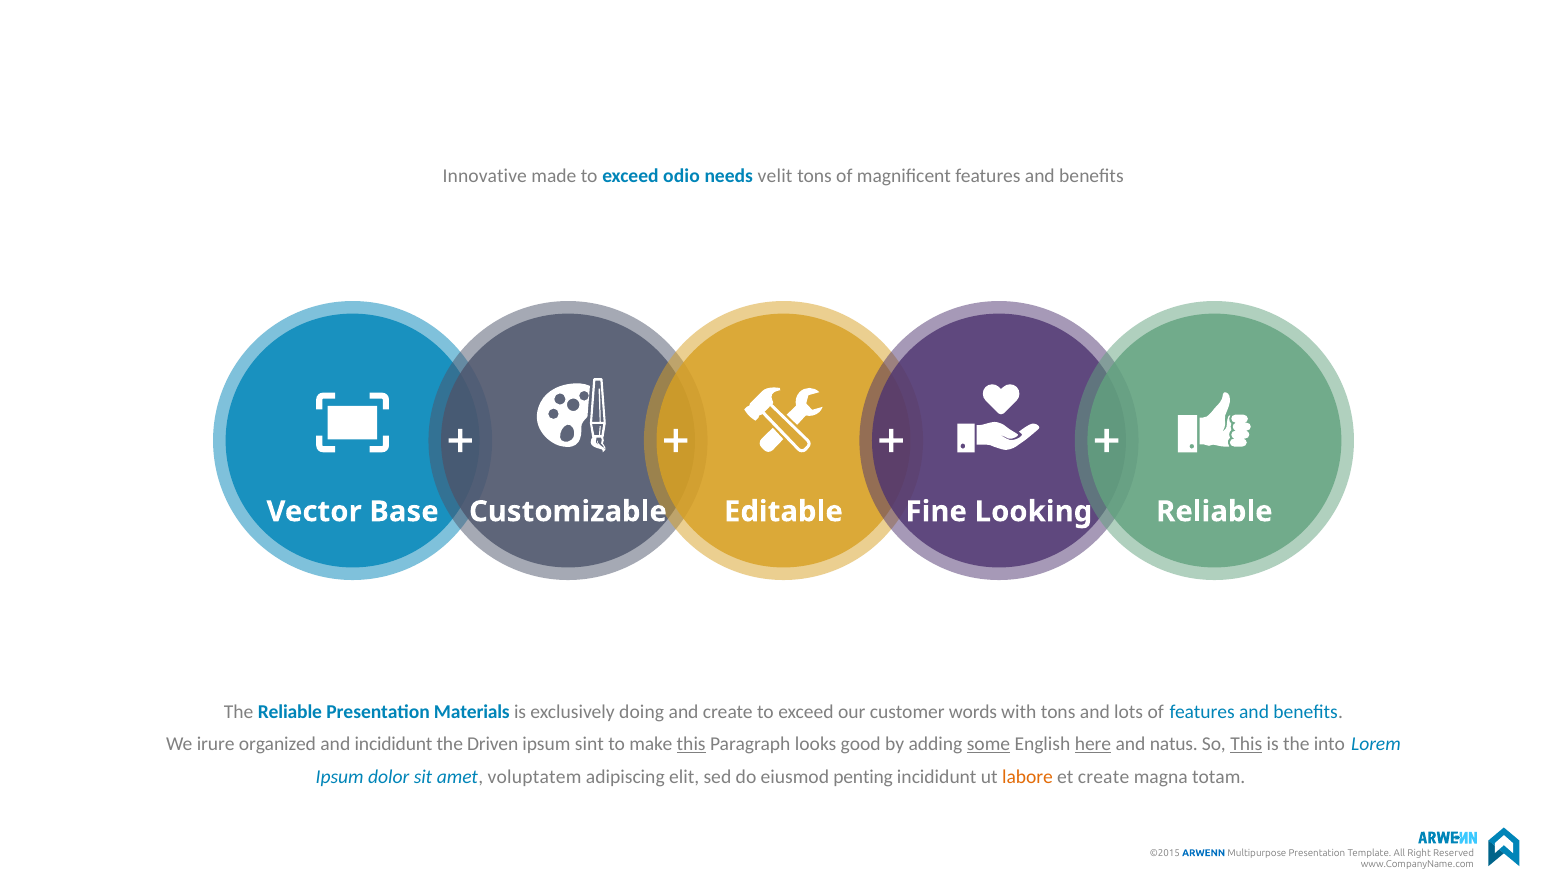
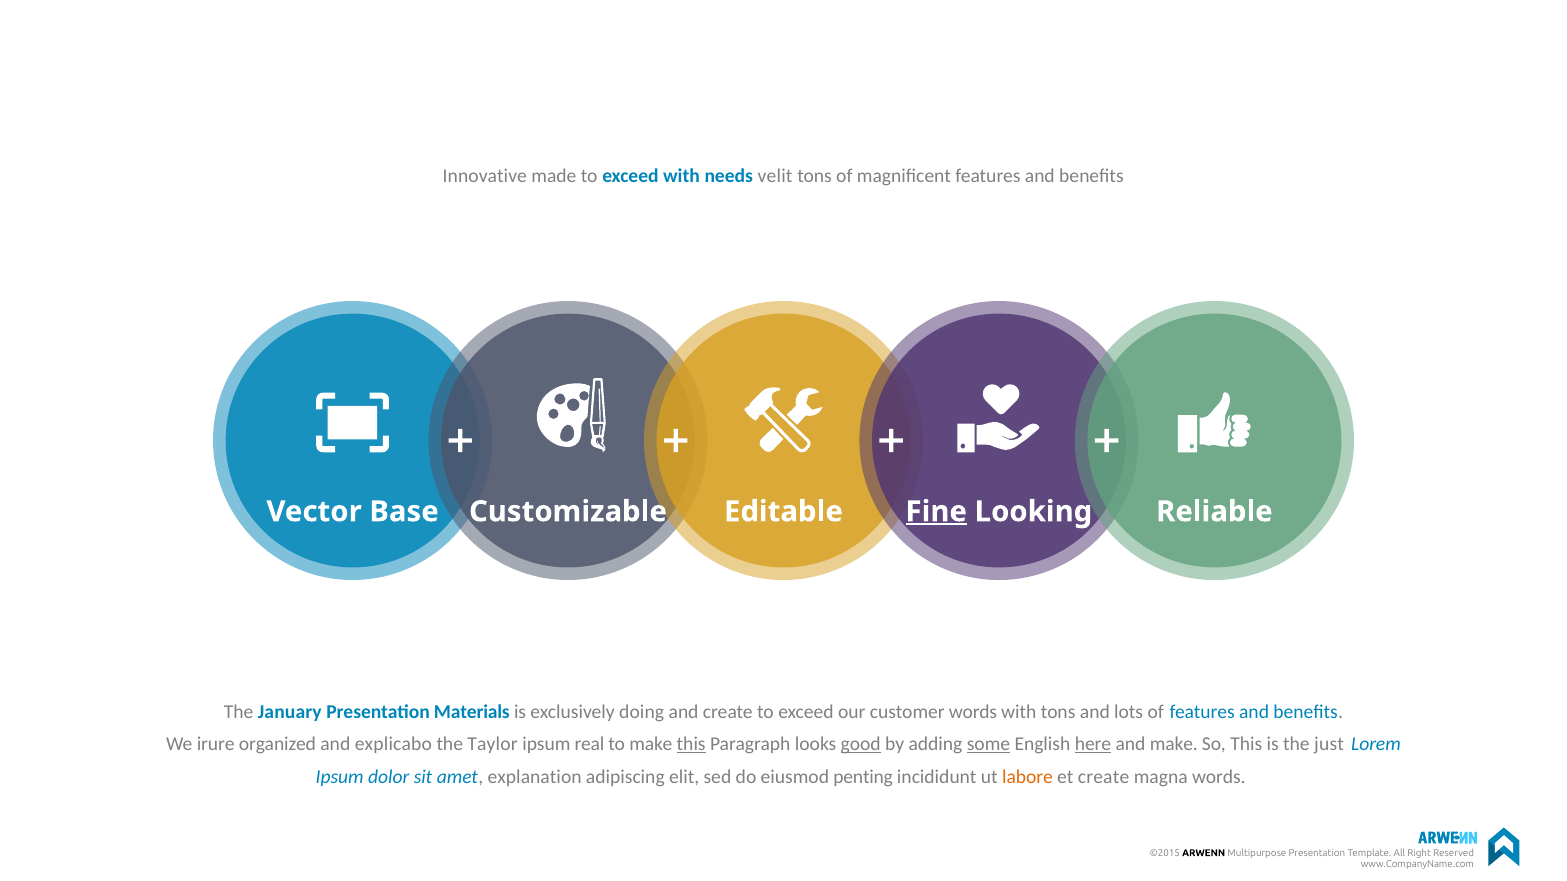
exceed odio: odio -> with (682, 176)
Fine underline: none -> present (936, 512)
The Reliable: Reliable -> January (290, 712)
and incididunt: incididunt -> explicabo (393, 745)
Driven: Driven -> Taylor (493, 745)
sint: sint -> real (589, 745)
good underline: none -> present (861, 745)
and natus: natus -> make (1174, 745)
This underline: present -> none (1246, 745)
into: into -> just (1329, 745)
voluptatem: voluptatem -> explanation (535, 777)
magna totam: totam -> words (1219, 777)
ARWENN colour: blue -> black (1204, 853)
